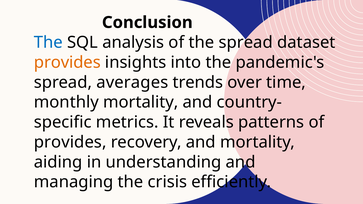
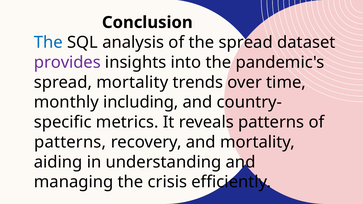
provides colour: orange -> purple (67, 62)
spread averages: averages -> mortality (132, 82)
monthly mortality: mortality -> including (141, 102)
provides: provides -> patterns (70, 142)
